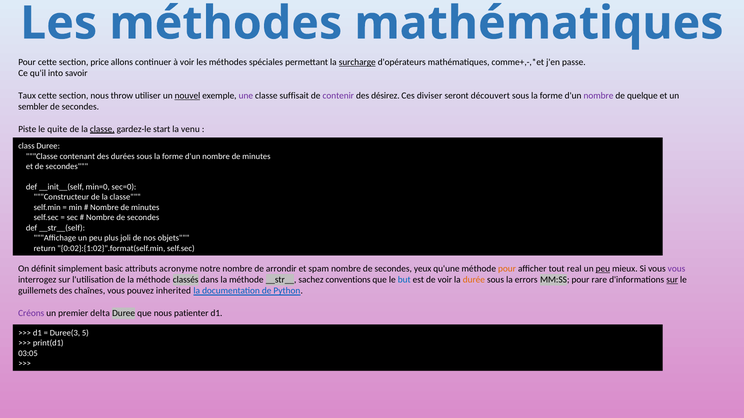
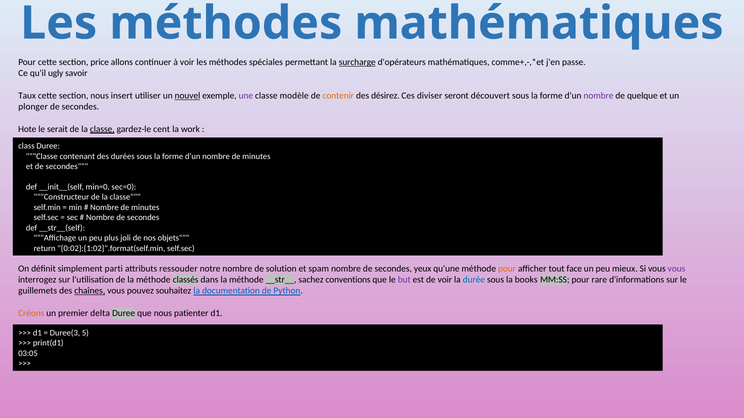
into: into -> ugly (56, 73)
throw: throw -> insert (122, 96)
suffisait: suffisait -> modèle (294, 96)
contenir colour: purple -> orange (338, 96)
sembler: sembler -> plonger (33, 107)
Piste: Piste -> Hote (27, 129)
quite: quite -> serait (57, 129)
start: start -> cent (162, 129)
venu: venu -> work (190, 129)
basic: basic -> parti (114, 269)
acronyme: acronyme -> ressouder (178, 269)
arrondir: arrondir -> solution (281, 269)
real: real -> face (574, 269)
peu underline: present -> none (603, 269)
but colour: blue -> purple (404, 280)
durée colour: orange -> blue (474, 280)
errors: errors -> books (526, 280)
sur underline: present -> none (672, 280)
chaînes underline: none -> present (90, 291)
inherited: inherited -> souhaitez (174, 291)
Créons colour: purple -> orange (31, 314)
